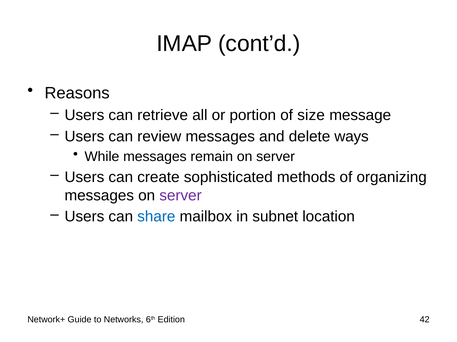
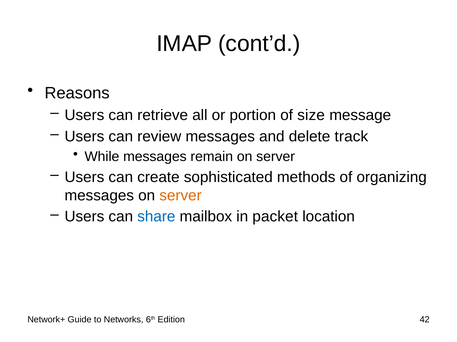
ways: ways -> track (351, 137)
server colour: purple -> orange (181, 196)
subnet: subnet -> packet (275, 217)
